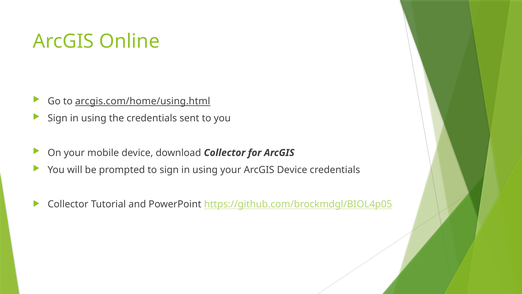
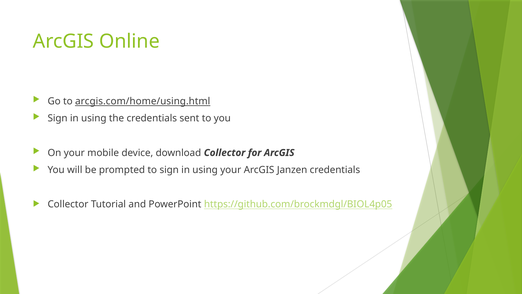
ArcGIS Device: Device -> Janzen (292, 170)
